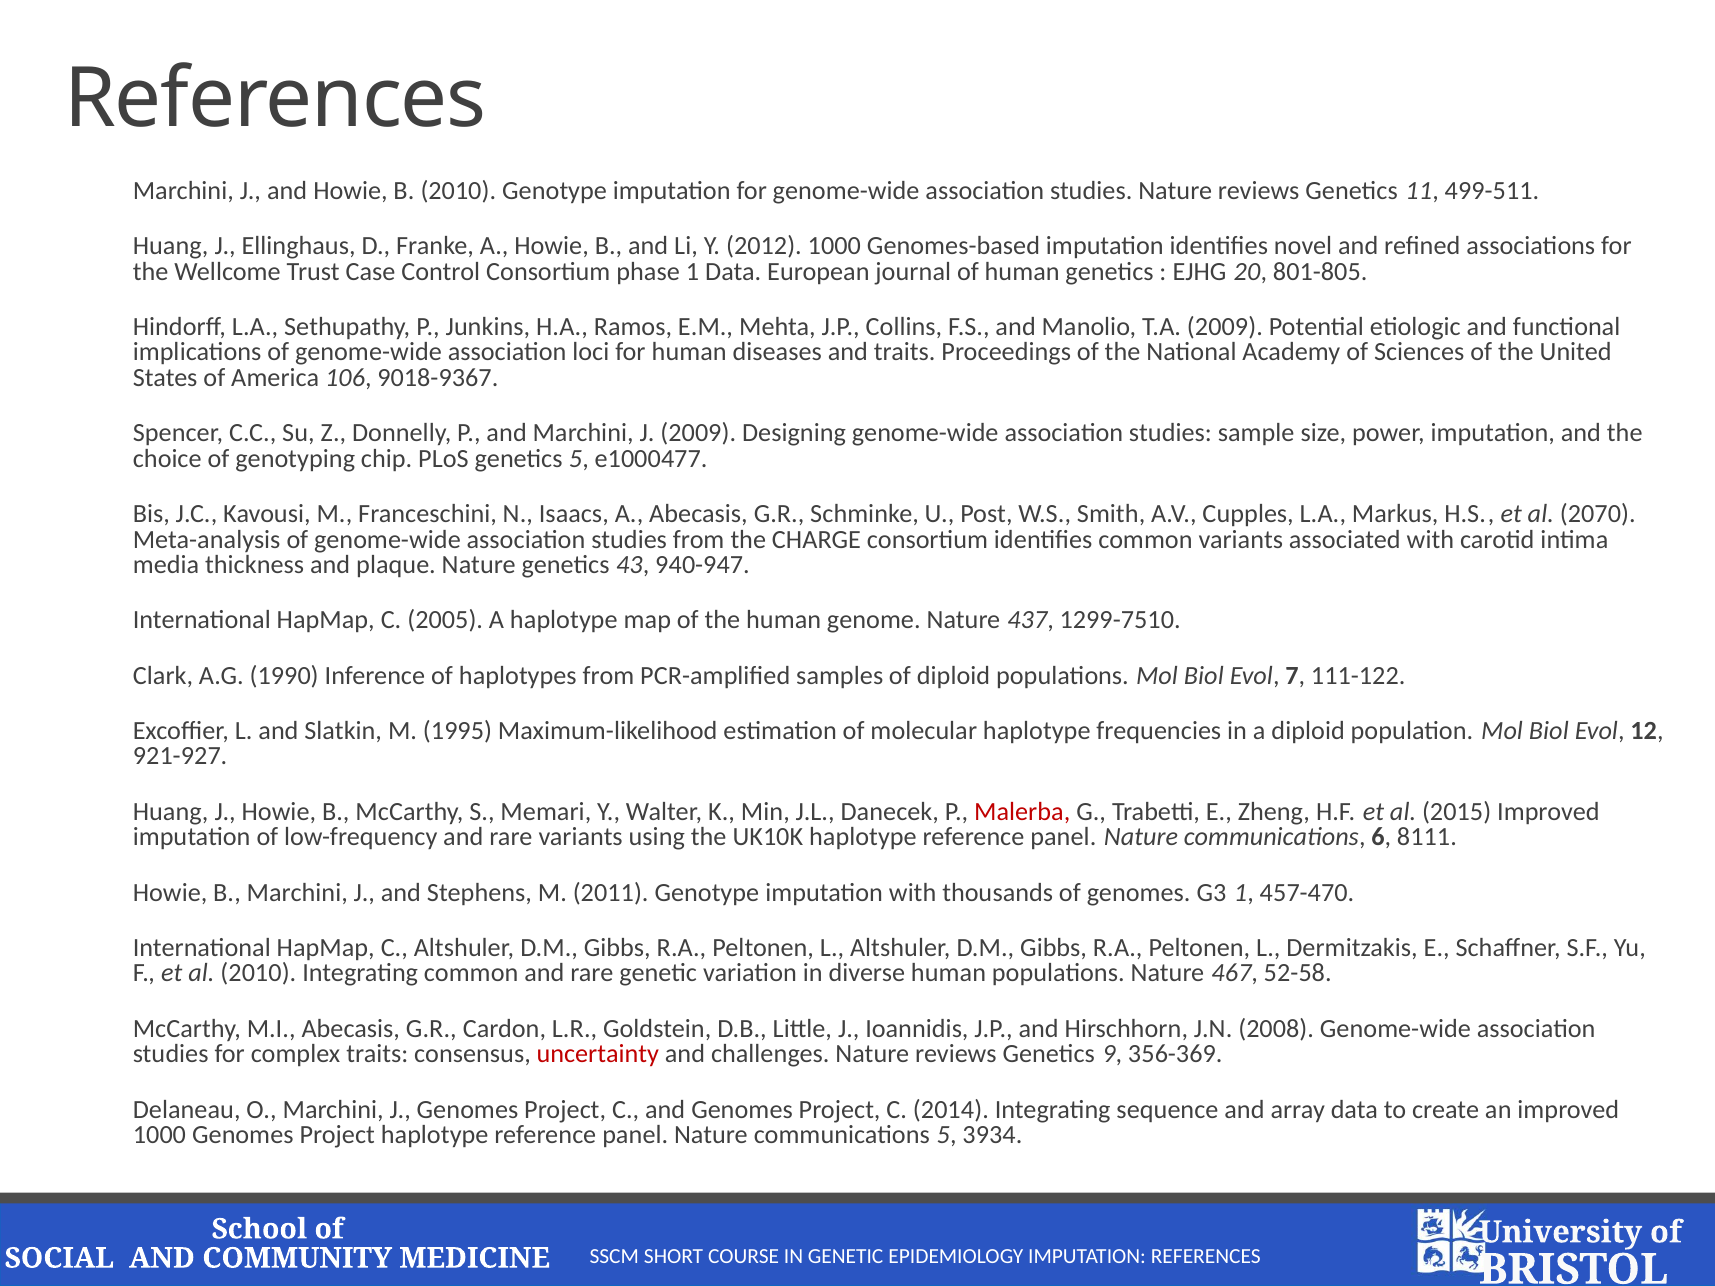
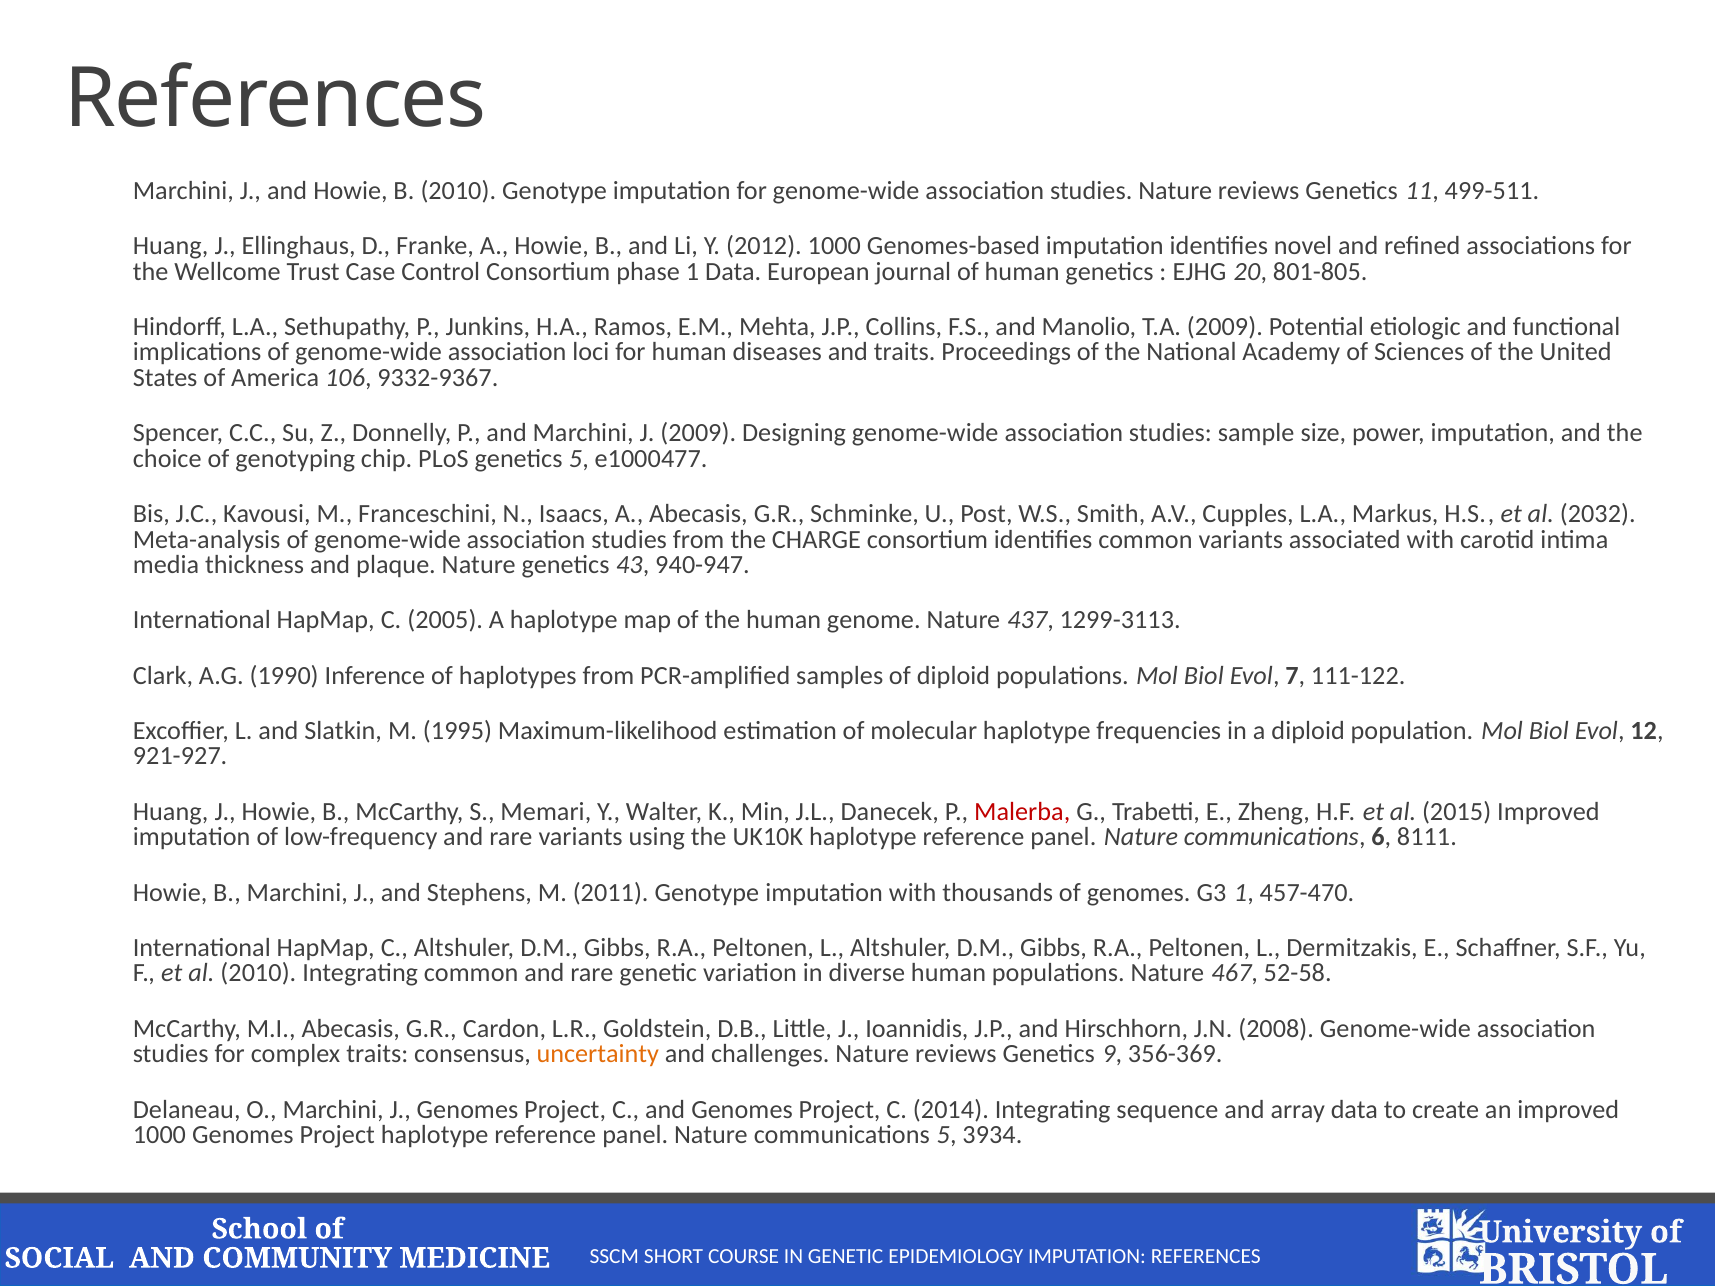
9018-9367: 9018-9367 -> 9332-9367 (438, 378)
2070: 2070 -> 2032 (1598, 514)
1299-7510: 1299-7510 -> 1299-3113 (1120, 620)
uncertainty colour: red -> orange (598, 1054)
